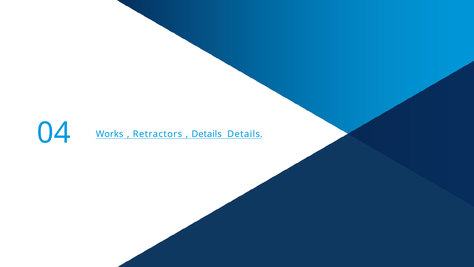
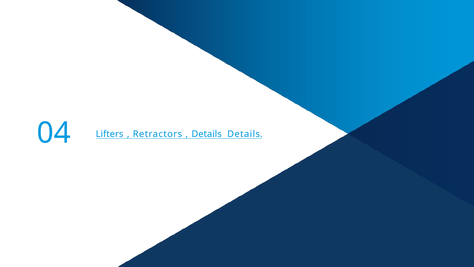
Works: Works -> Lifters (110, 134)
